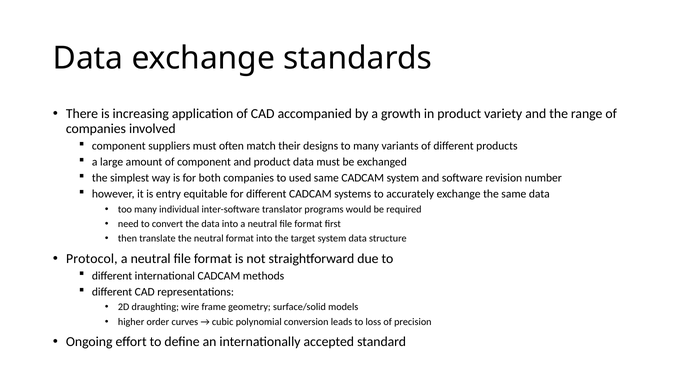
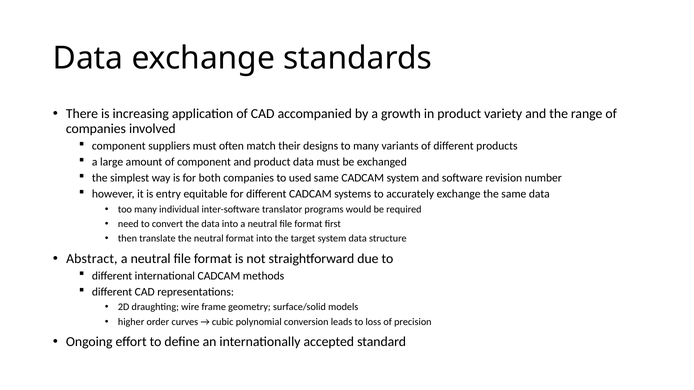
Protocol: Protocol -> Abstract (92, 259)
